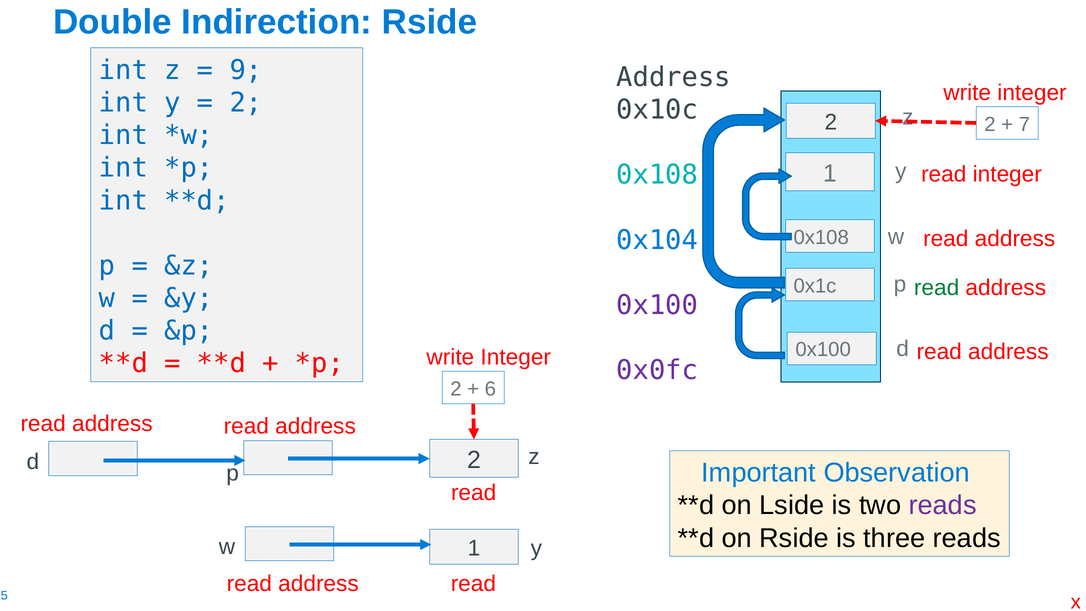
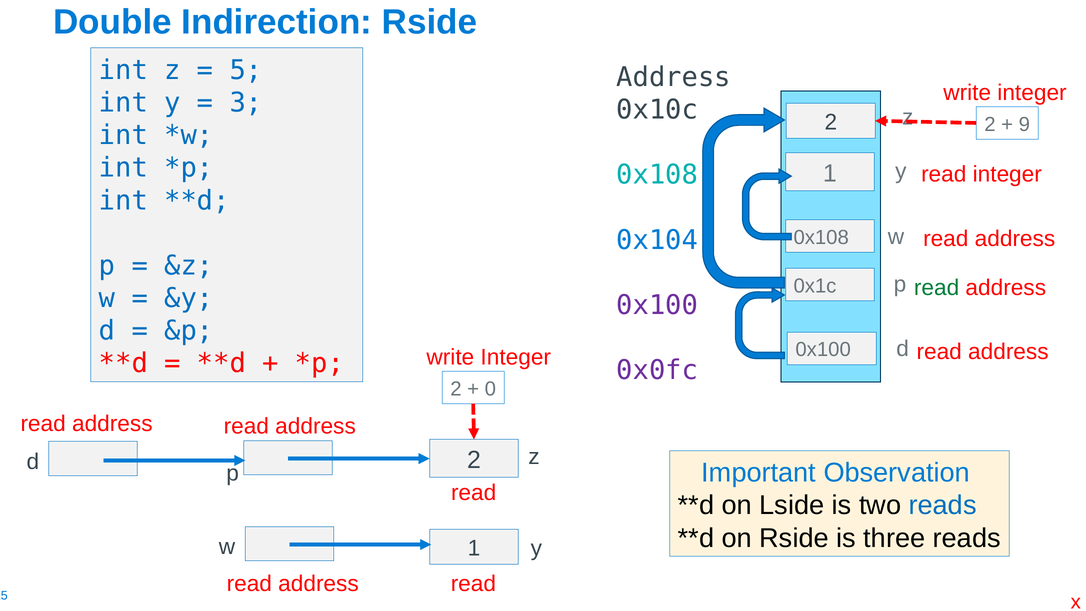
9: 9 -> 5 (246, 70)
2: 2 -> 3 (246, 103)
7: 7 -> 9 (1024, 124)
6: 6 -> 0 (490, 389)
reads colour: purple -> blue (943, 505)
